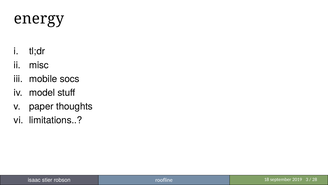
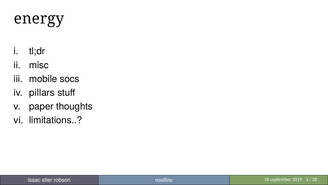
model: model -> pillars (42, 92)
